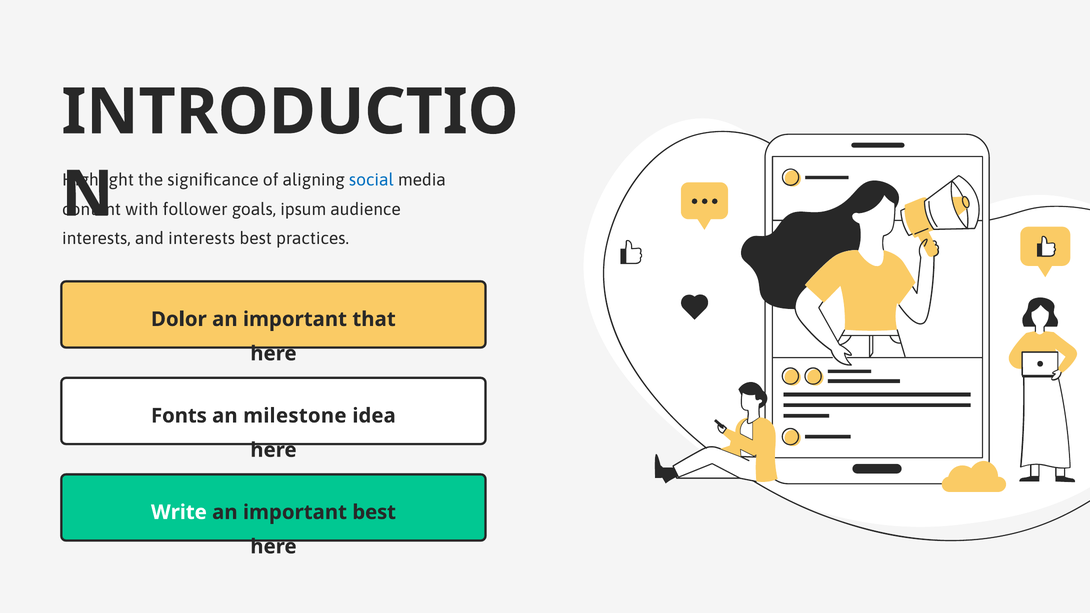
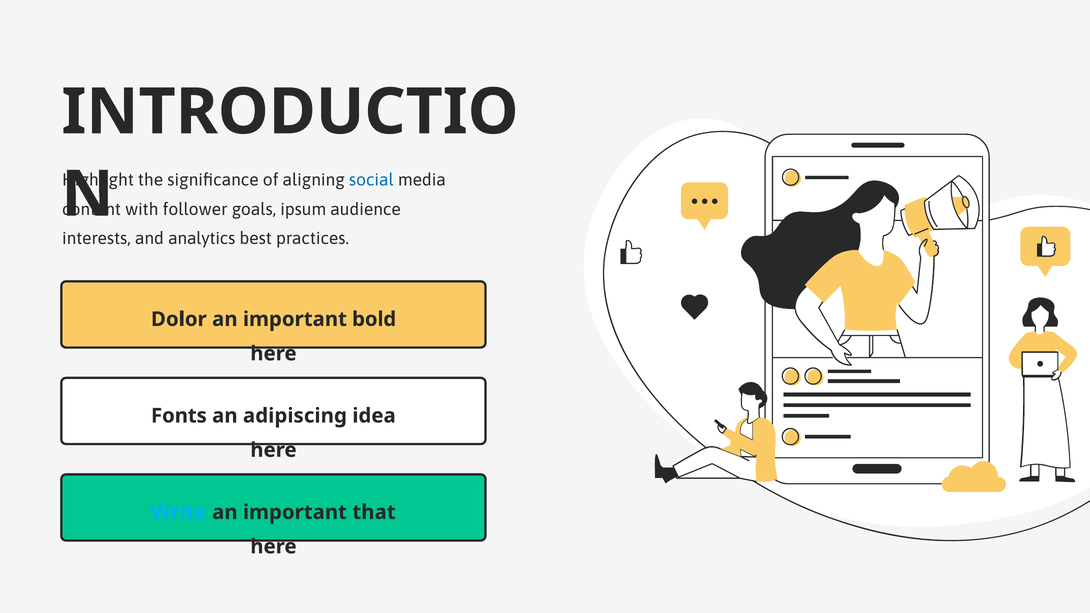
and interests: interests -> analytics (202, 239)
that: that -> bold (374, 319)
milestone: milestone -> adipiscing (295, 416)
Write colour: white -> light blue (179, 512)
important best: best -> that (374, 512)
